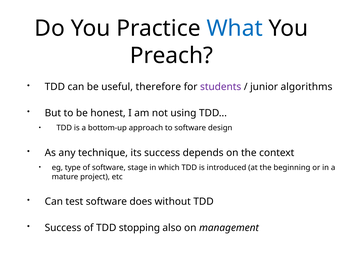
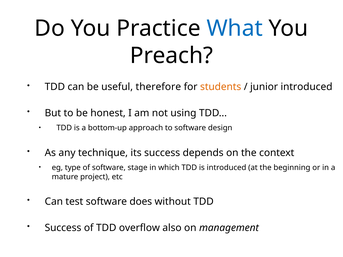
students colour: purple -> orange (221, 87)
junior algorithms: algorithms -> introduced (307, 87)
stopping: stopping -> overflow (139, 228)
